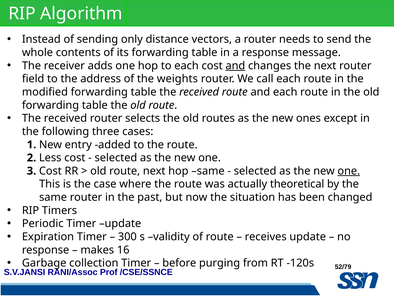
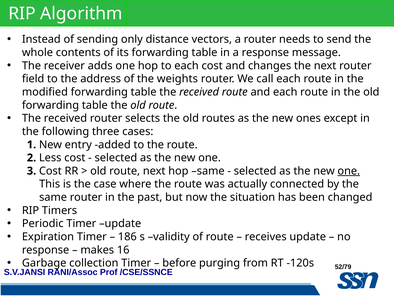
and underline: present -> none (235, 66)
theoretical: theoretical -> connected (297, 184)
300: 300 -> 186 (127, 236)
